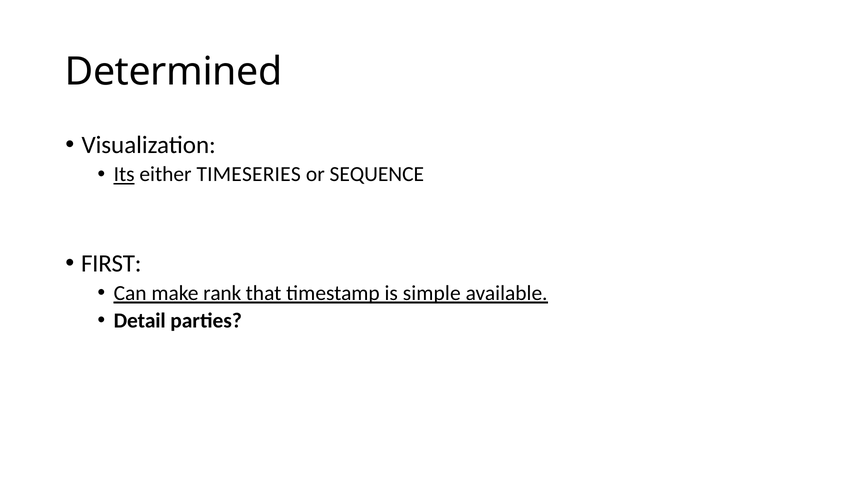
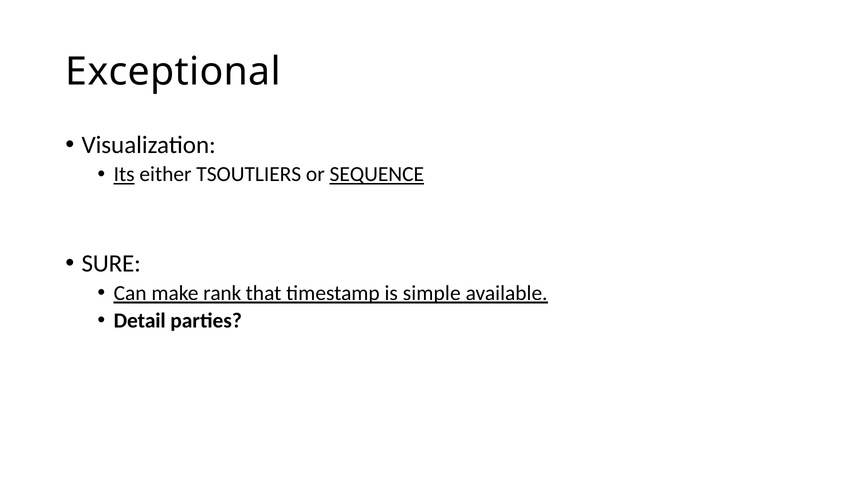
Determined: Determined -> Exceptional (173, 72)
TIMESERIES: TIMESERIES -> TSOUTLIERS (249, 175)
SEQUENCE underline: none -> present (377, 175)
FIRST: FIRST -> SURE (111, 264)
